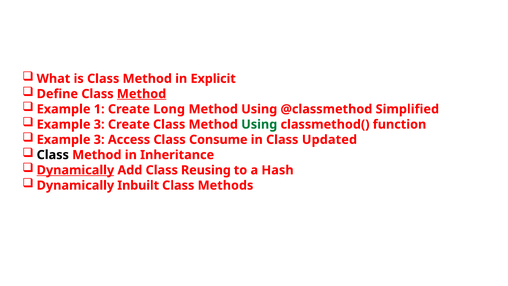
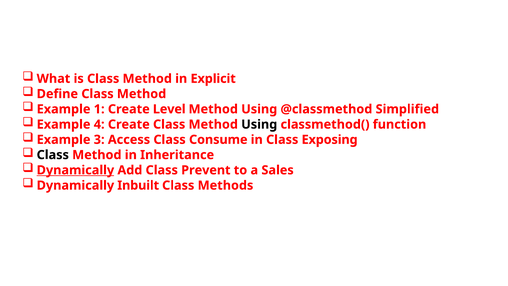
Method underline: present -> none (142, 94)
Long: Long -> Level (169, 109)
3: 3 -> 4 (99, 124)
Using colour: green -> black (259, 124)
Updated: Updated -> Exposing (330, 140)
Reusing: Reusing -> Prevent (206, 170)
Hash: Hash -> Sales (278, 170)
